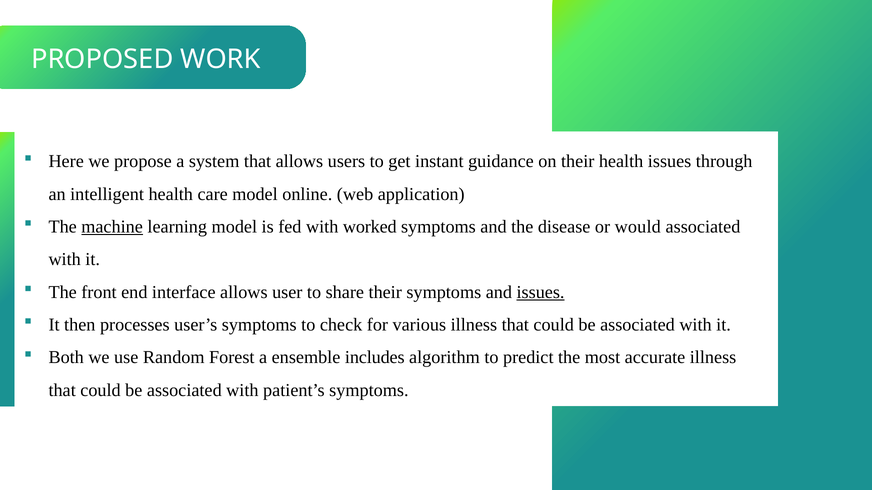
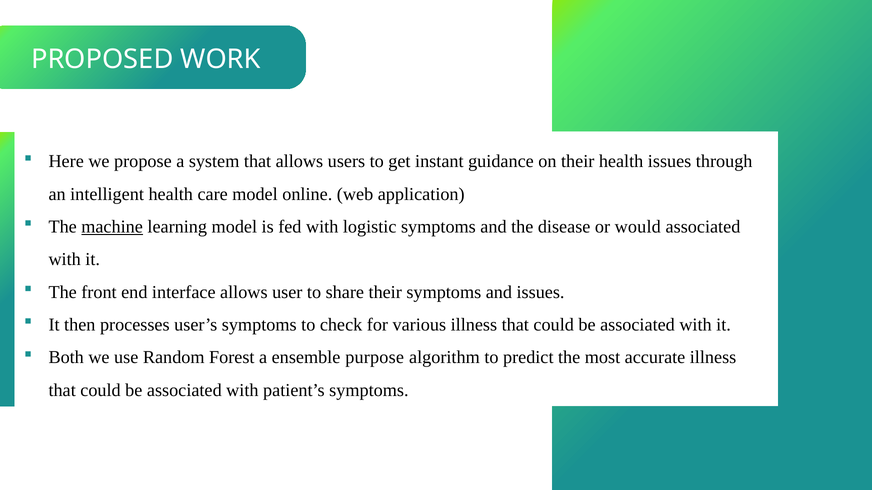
worked: worked -> logistic (370, 227)
issues underline: present -> none (541, 292)
includes: includes -> purpose (375, 358)
